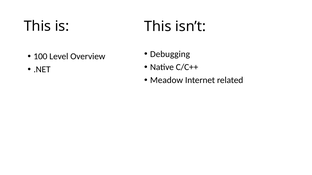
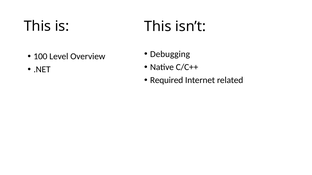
Meadow: Meadow -> Required (167, 80)
